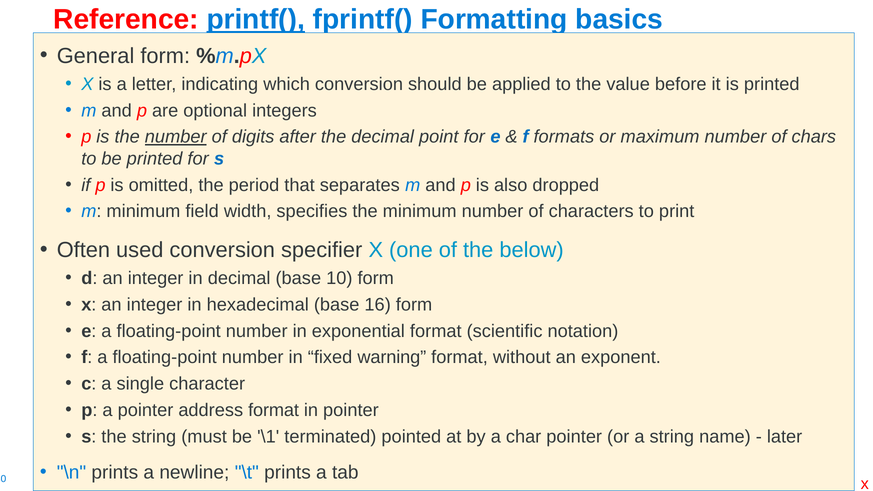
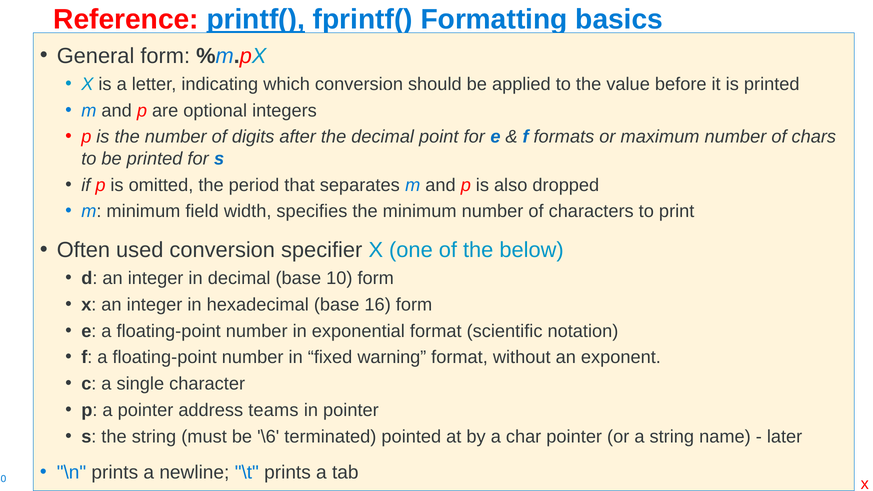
number underline: present -> none (176, 137)
address format: format -> teams (273, 410)
\1: \1 -> \6 (268, 437)
